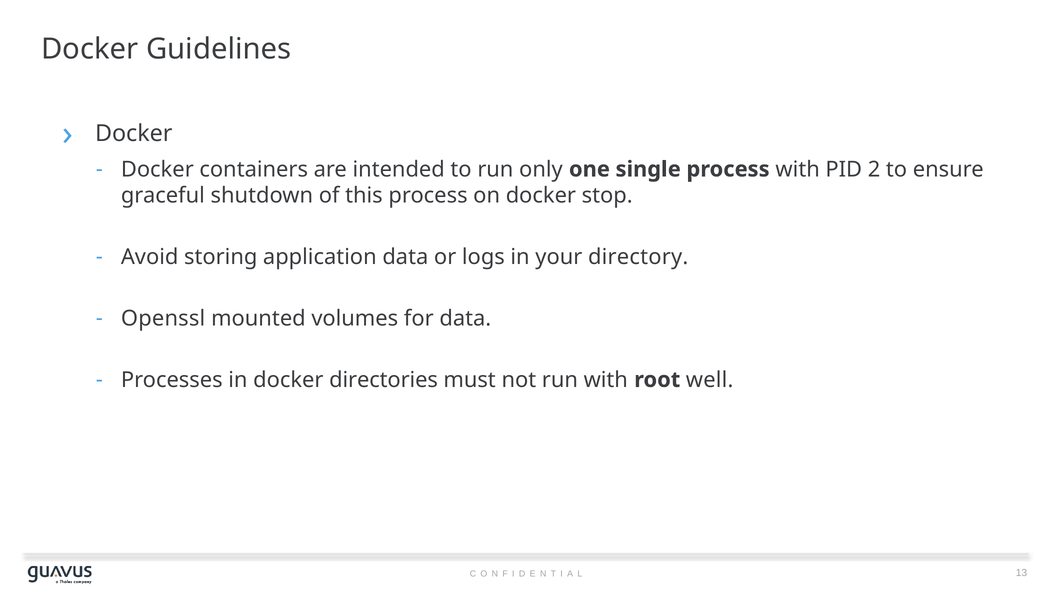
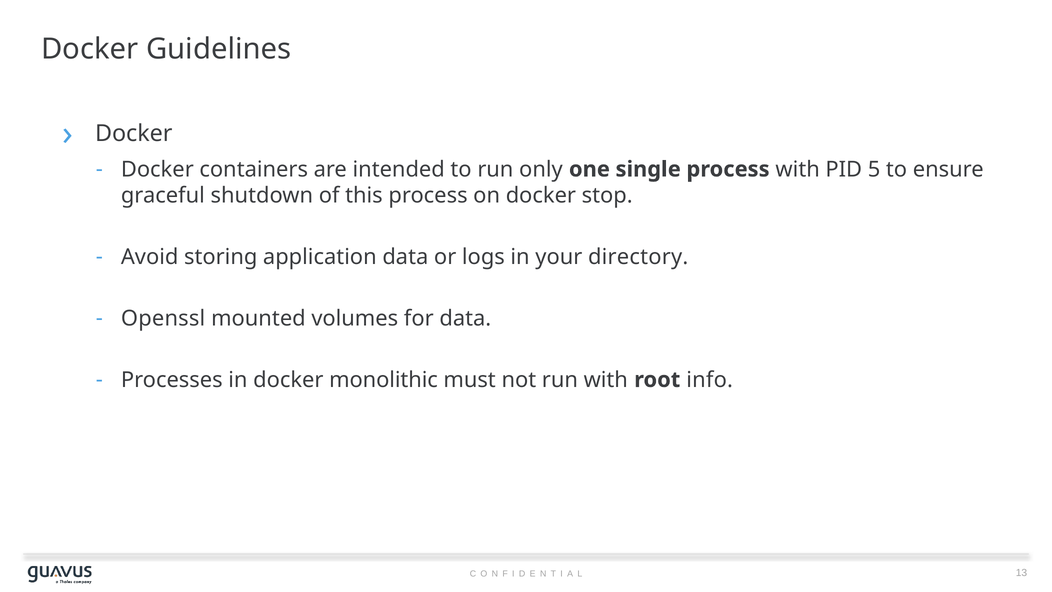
2: 2 -> 5 (874, 169)
directories: directories -> monolithic (384, 380)
well: well -> info (710, 380)
